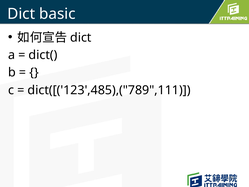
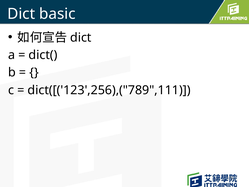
dict([('123',485),("789",111: dict([('123',485),("789",111 -> dict([('123',256),("789",111 (109, 90)
